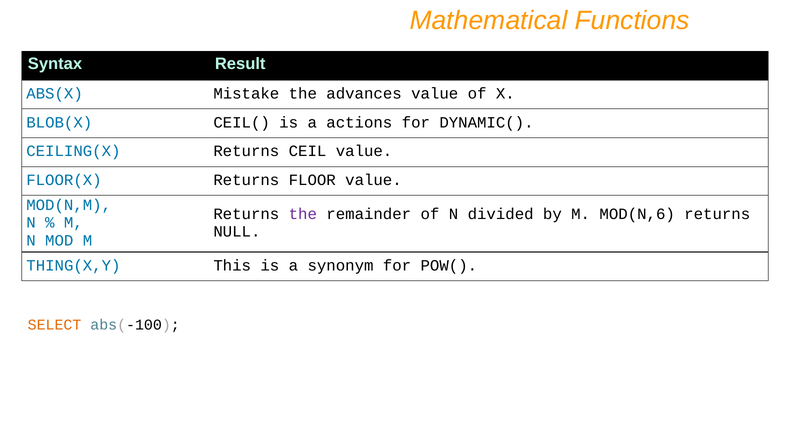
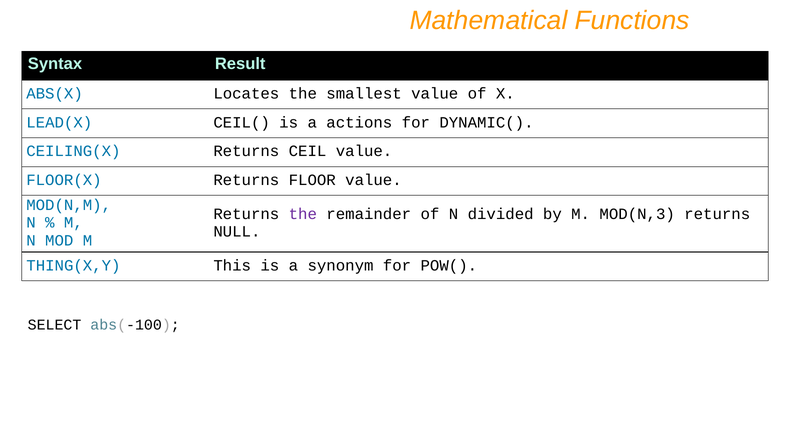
Mistake: Mistake -> Locates (246, 94)
advances: advances -> smallest (364, 94)
BLOB(X: BLOB(X -> LEAD(X (59, 122)
MOD(N,6: MOD(N,6 -> MOD(N,3 (637, 214)
SELECT colour: orange -> black (55, 325)
